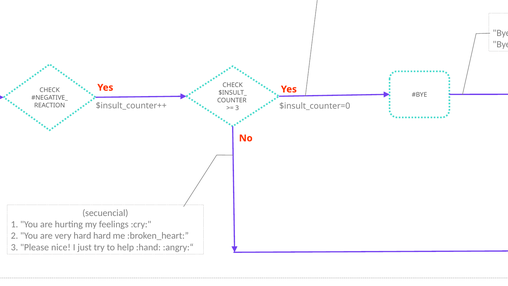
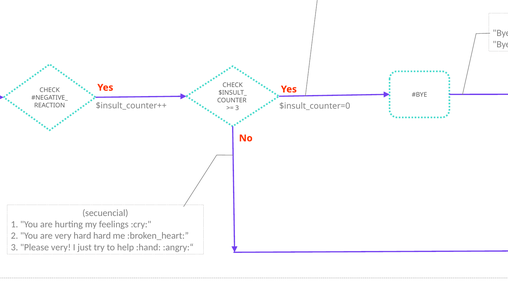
Please nice: nice -> very (61, 247)
